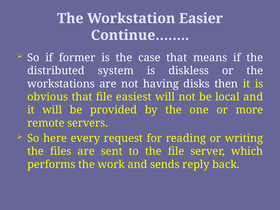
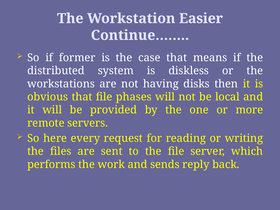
easiest: easiest -> phases (134, 97)
